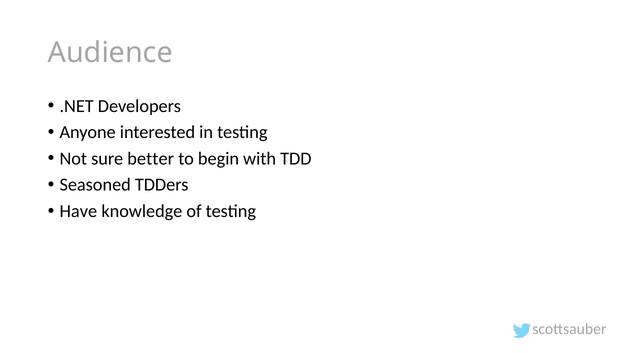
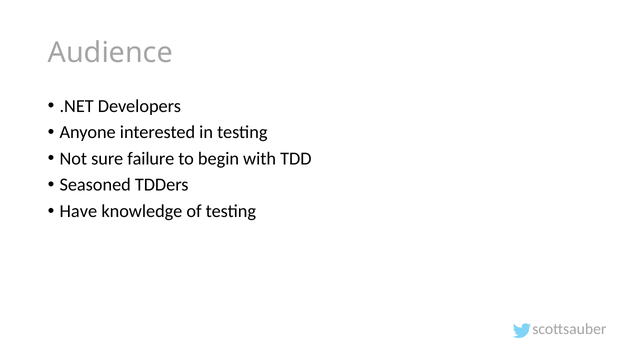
better: better -> failure (151, 158)
